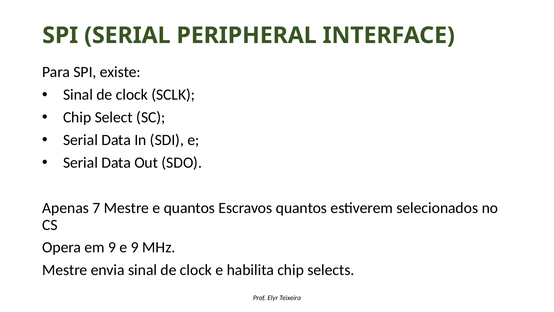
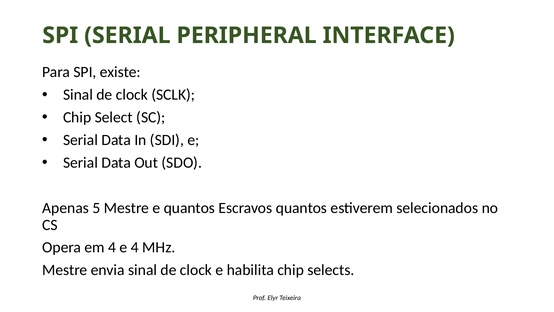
7: 7 -> 5 (96, 208)
em 9: 9 -> 4 (112, 247)
e 9: 9 -> 4 (135, 247)
